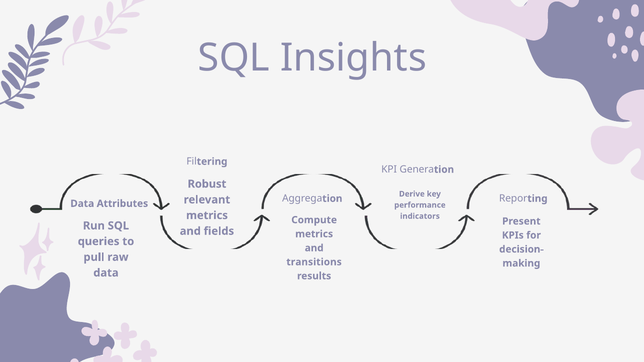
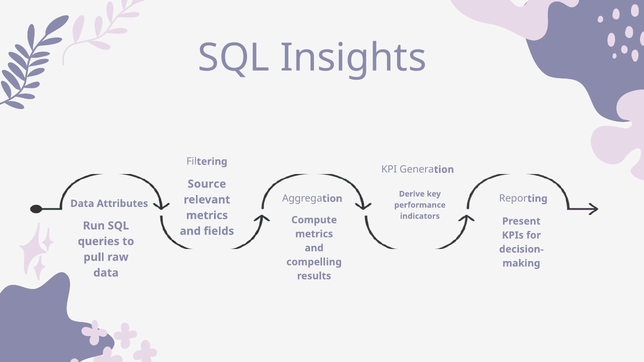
Robust: Robust -> Source (207, 184)
transitions: transitions -> compelling (314, 262)
